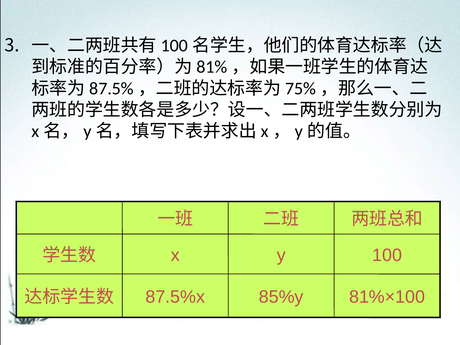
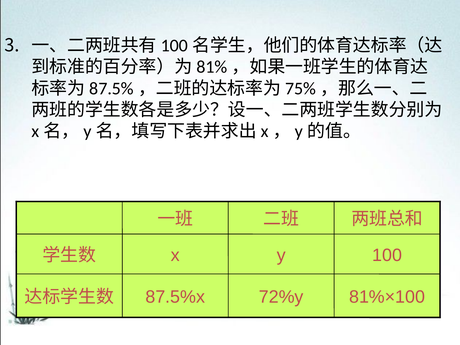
85%y: 85%y -> 72%y (281, 297)
